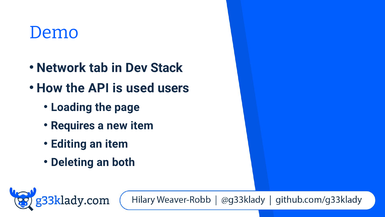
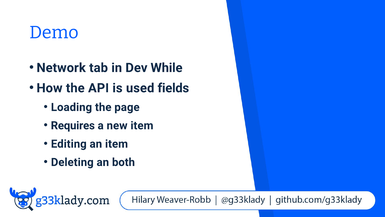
Stack: Stack -> While (167, 68)
users: users -> fields (173, 88)
